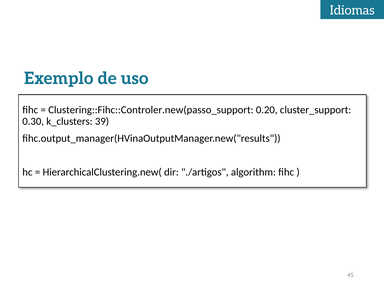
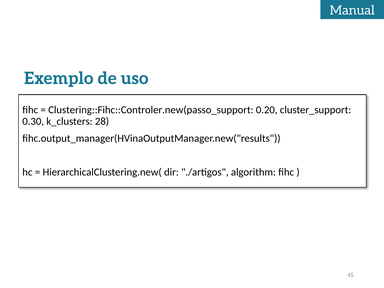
Idiomas: Idiomas -> Manual (352, 10)
39: 39 -> 28 (102, 121)
